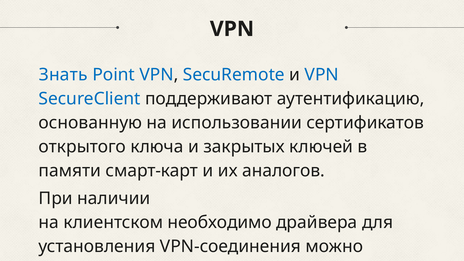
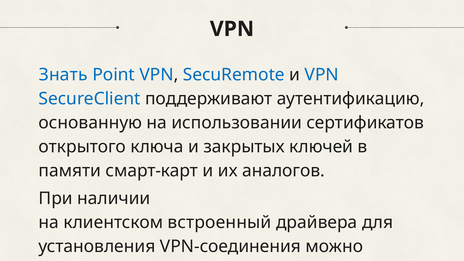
необходимо: необходимо -> встроенный (219, 223)
